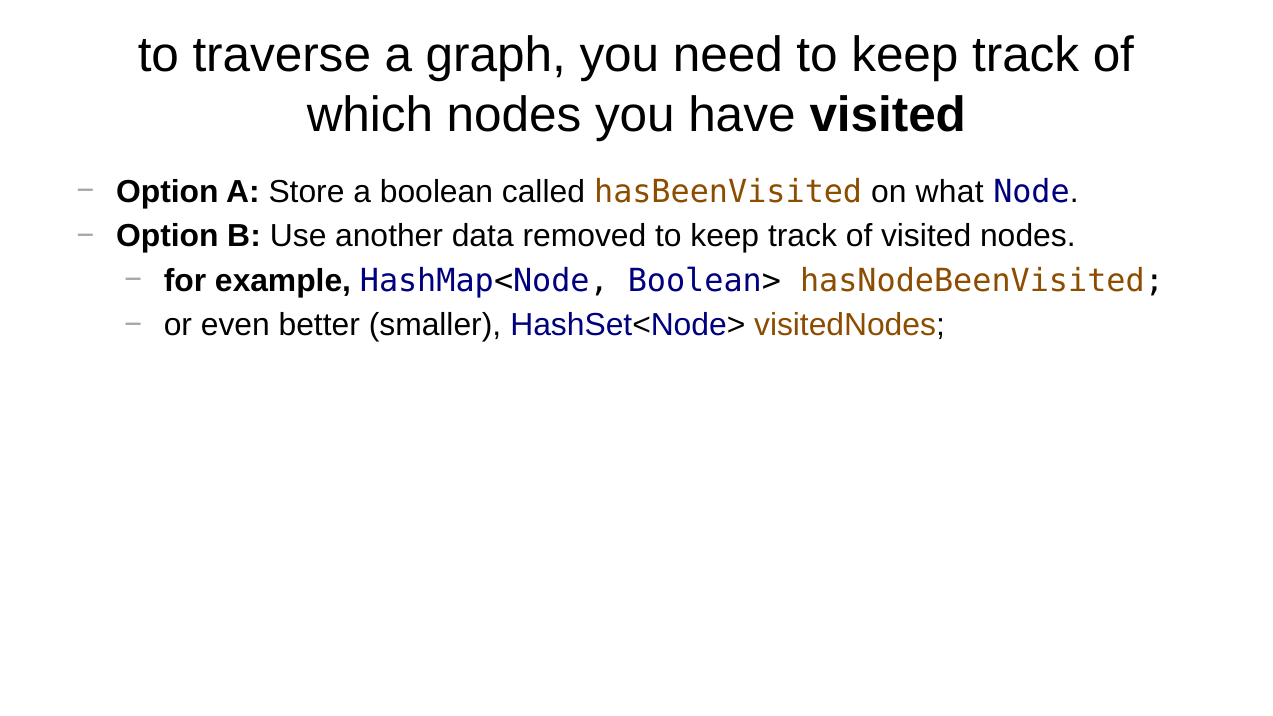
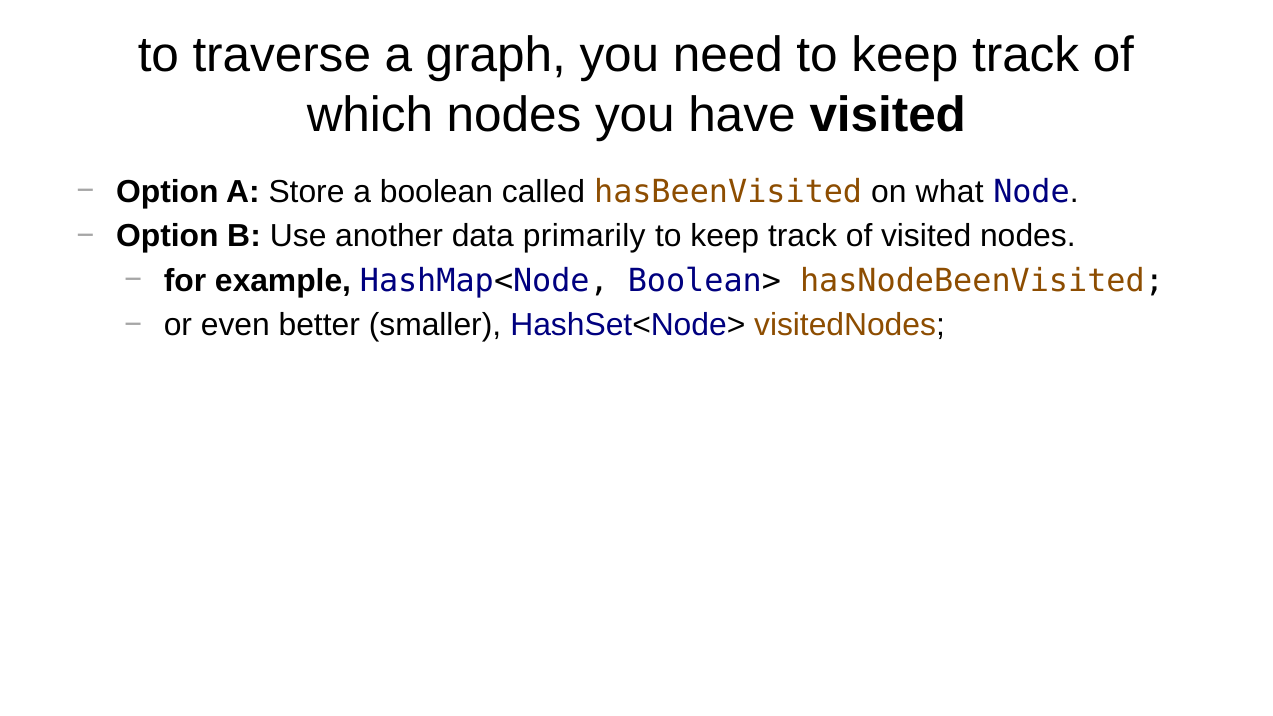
removed: removed -> primarily (584, 236)
